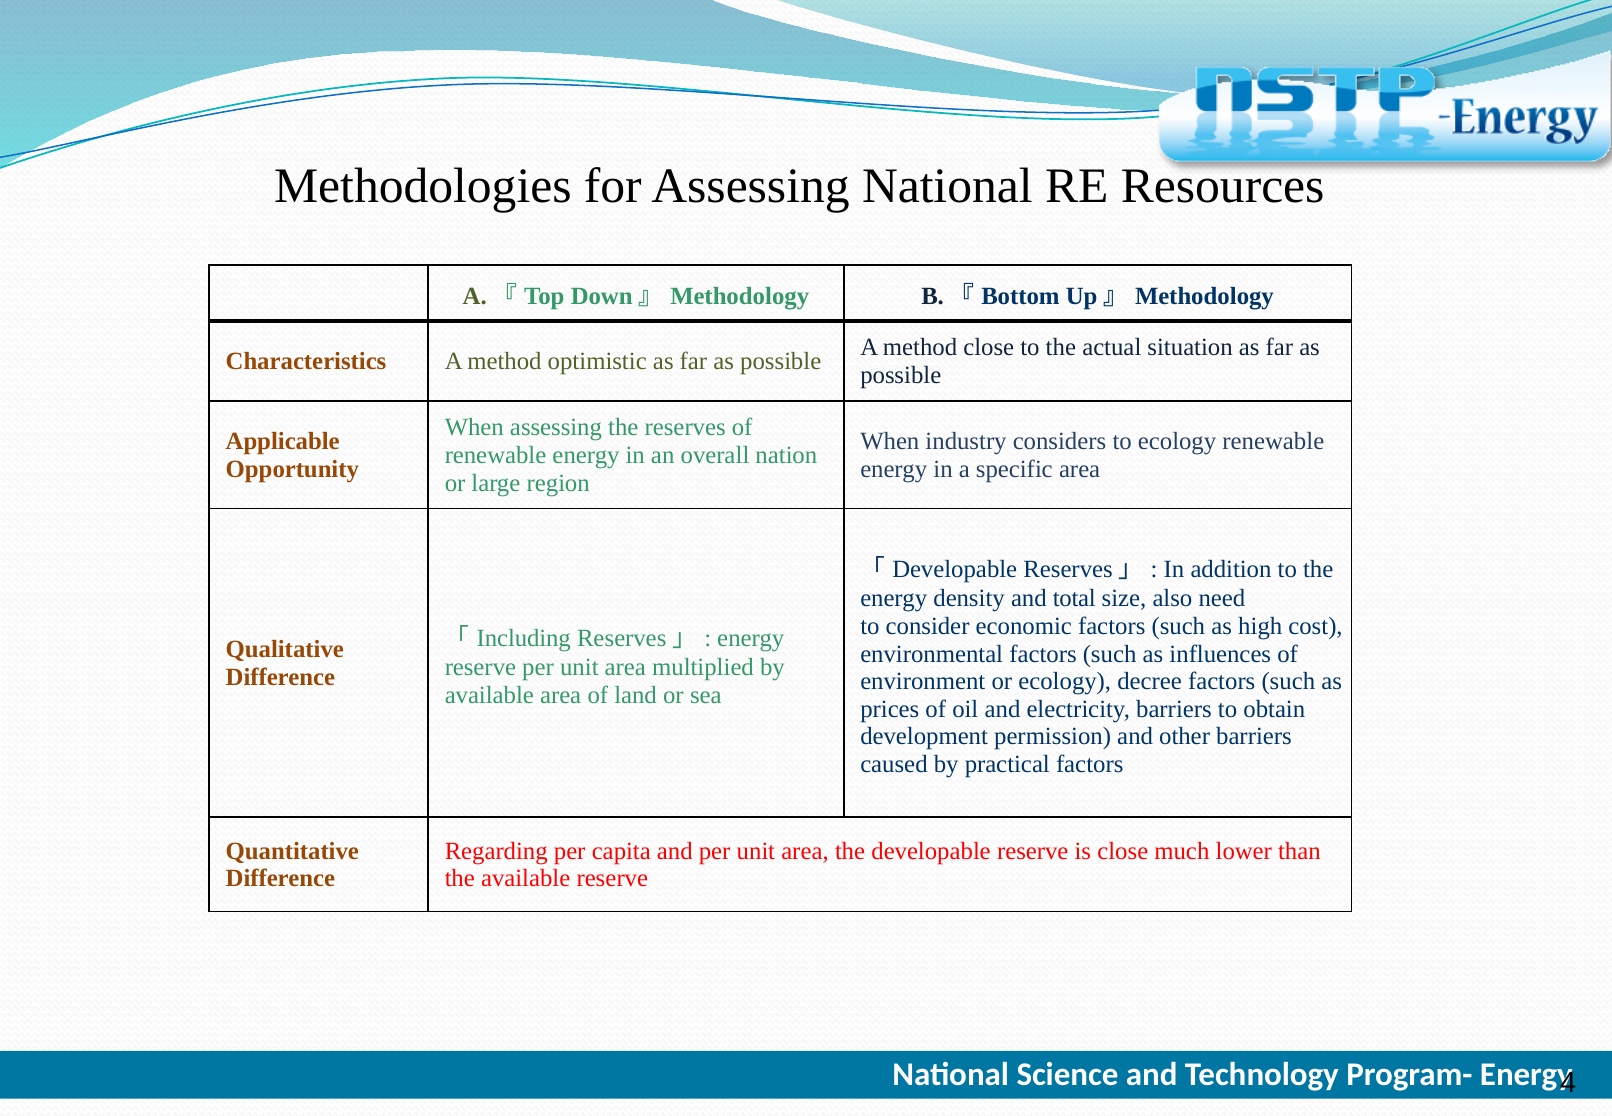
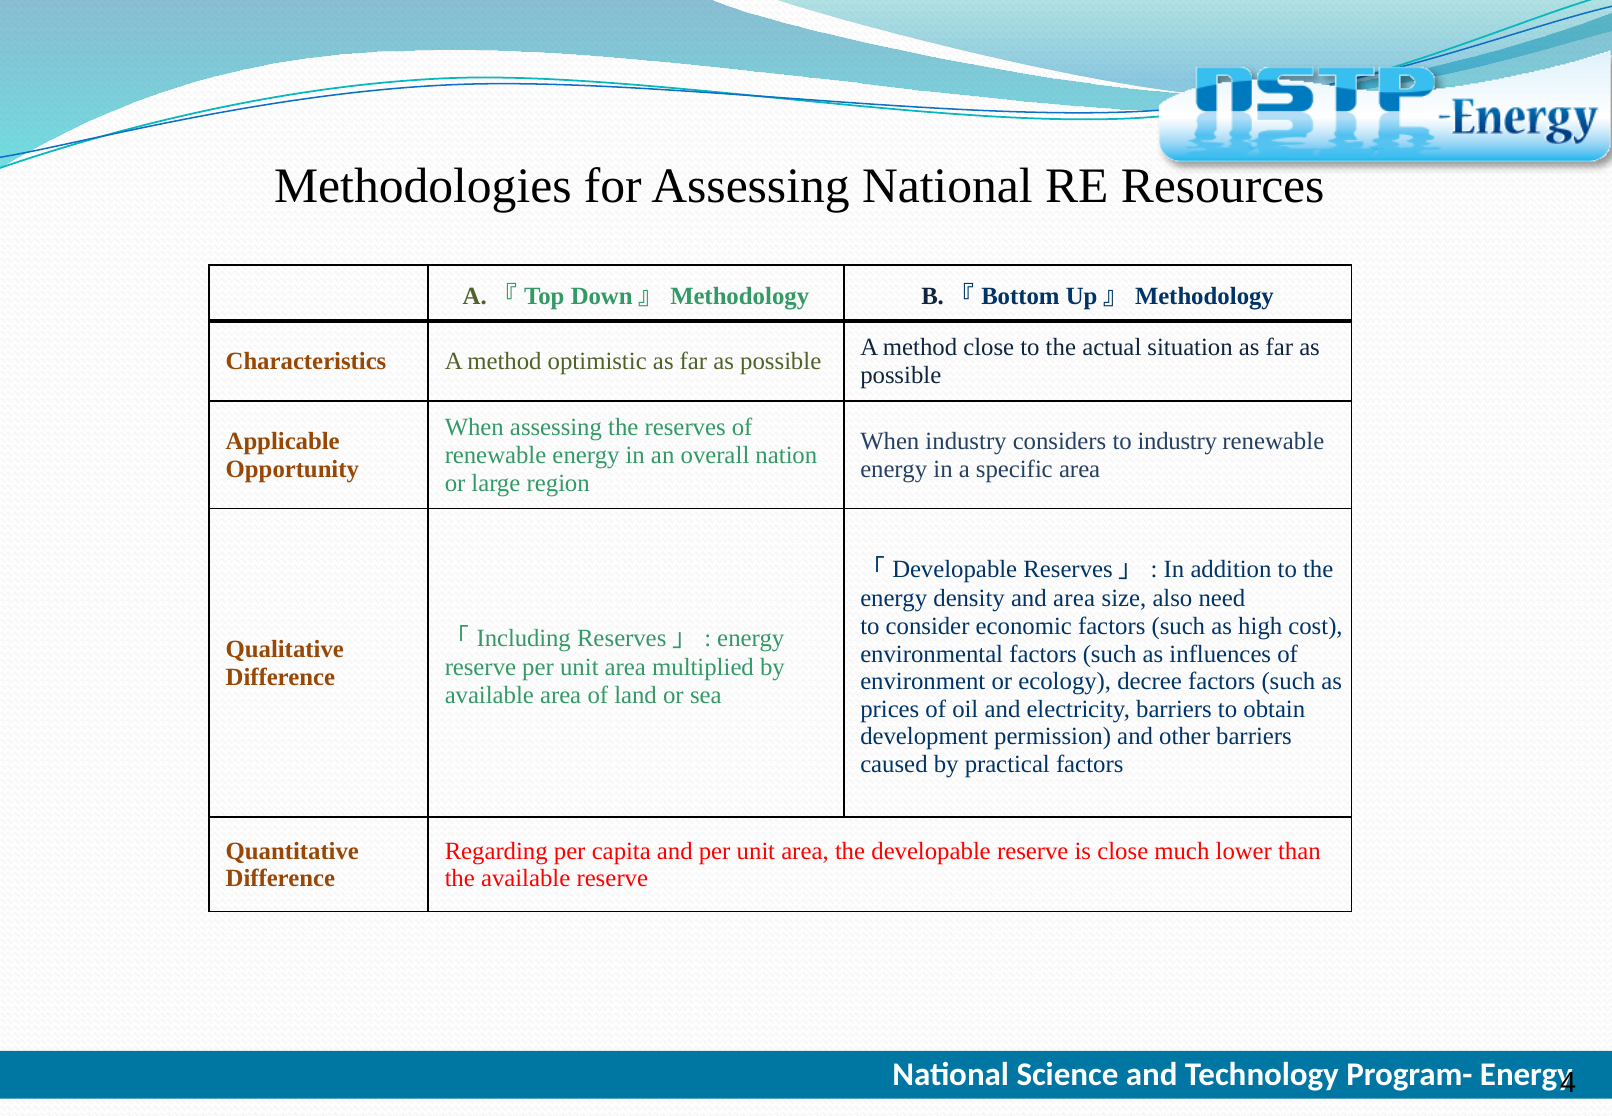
to ecology: ecology -> industry (1177, 442)
and total: total -> area (1074, 599)
